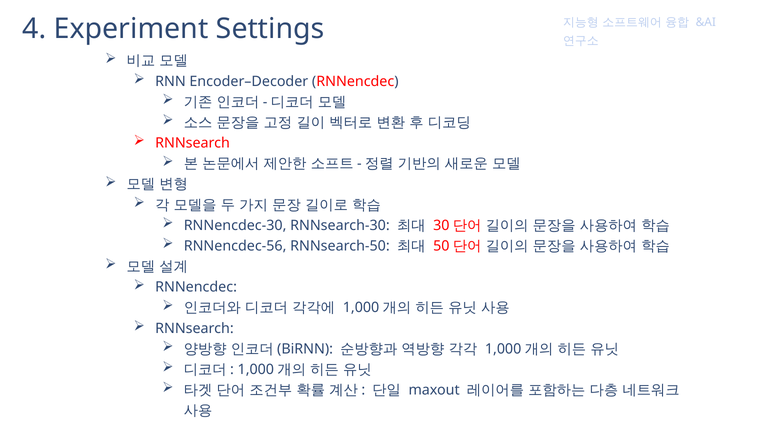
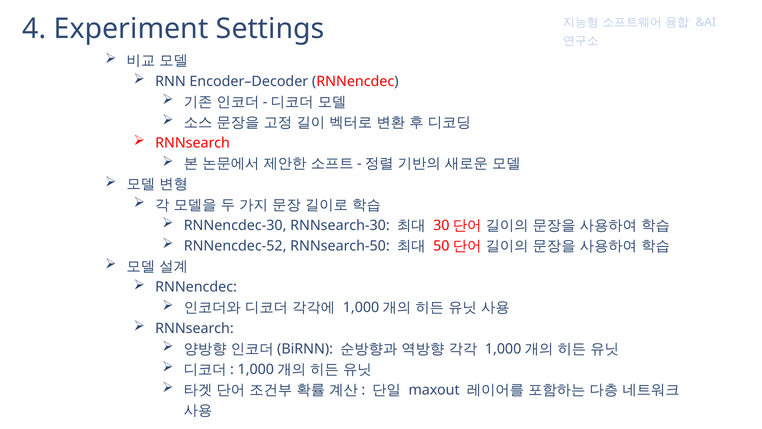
RNNencdec-56: RNNencdec-56 -> RNNencdec-52 (235, 246)
